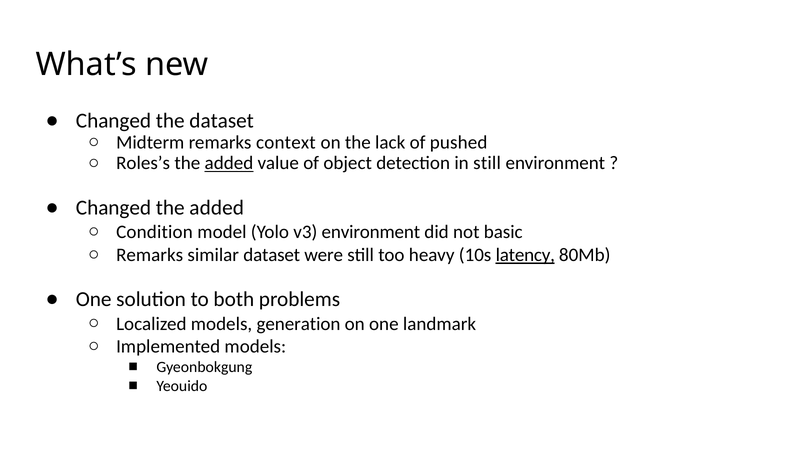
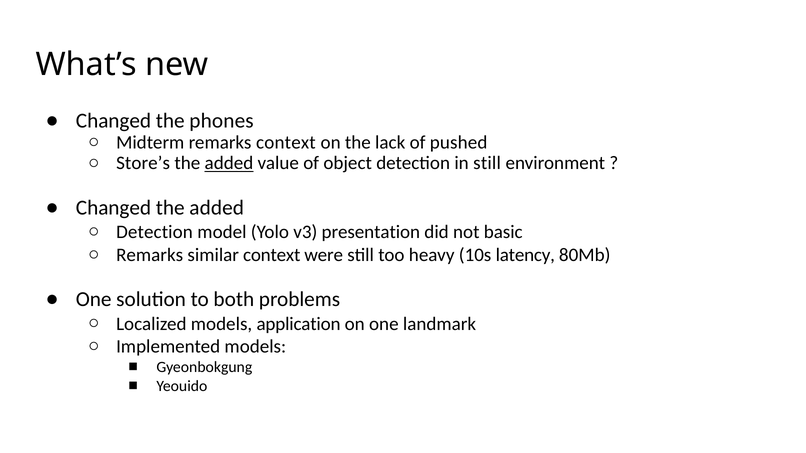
the dataset: dataset -> phones (222, 121)
Roles’s: Roles’s -> Store’s (143, 163)
Condition: Condition -> Detection (155, 232)
v3 environment: environment -> presentation (371, 232)
similar dataset: dataset -> context (272, 255)
latency underline: present -> none (525, 255)
generation: generation -> application (299, 324)
